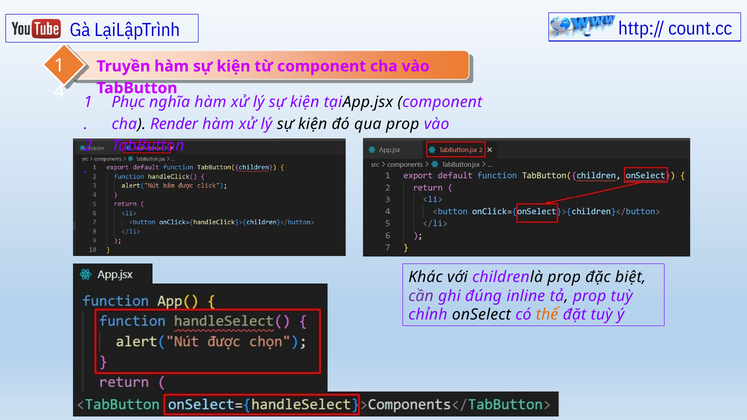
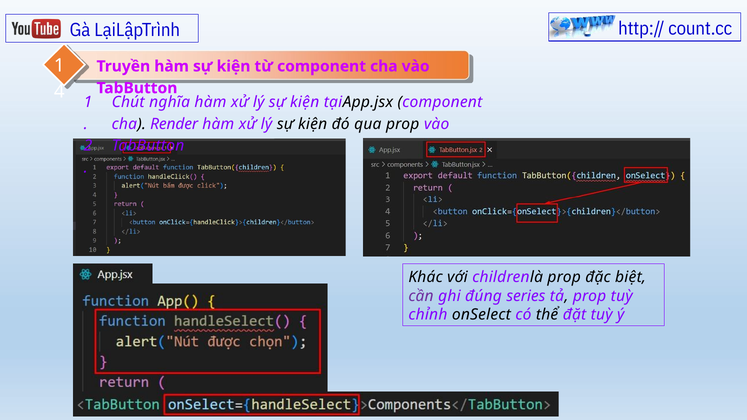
Phục: Phục -> Chút (128, 102)
inline: inline -> series (526, 296)
thể colour: orange -> black (547, 315)
